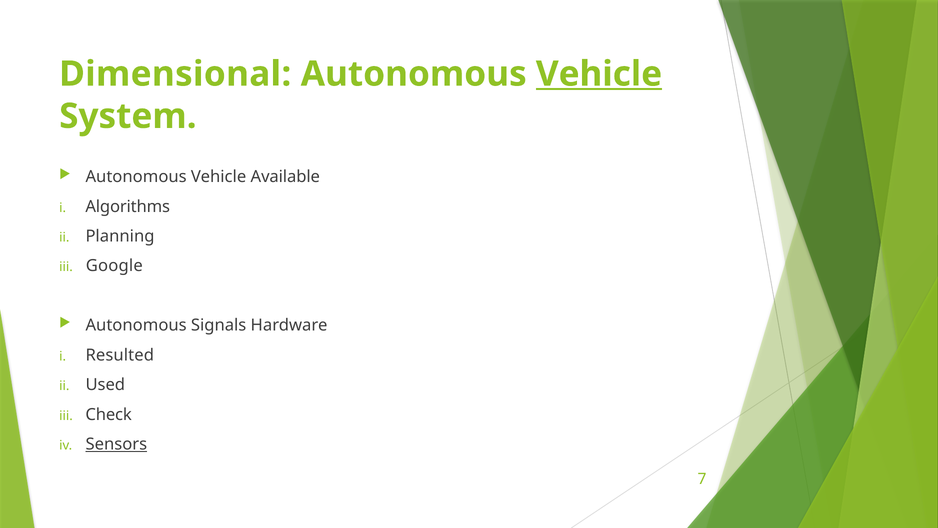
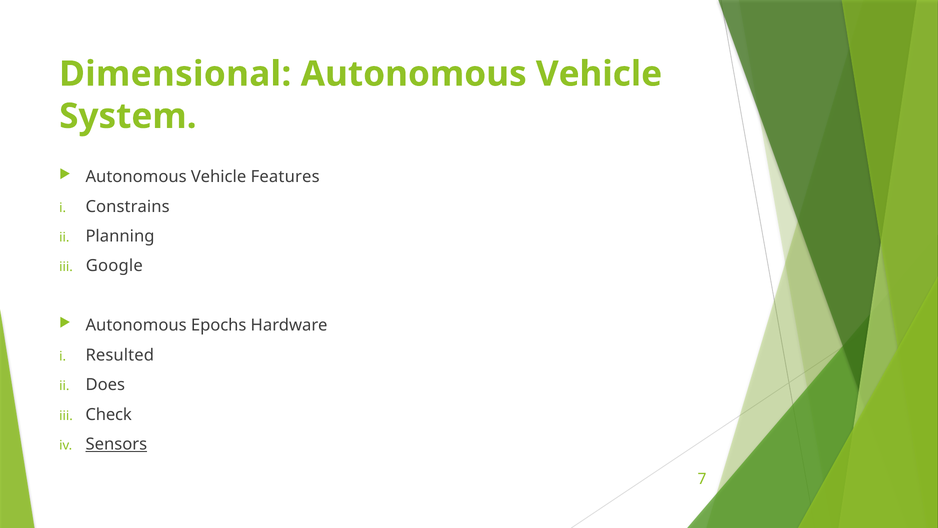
Vehicle underline: present -> none (599, 74)
Available: Available -> Features (285, 177)
Algorithms: Algorithms -> Constrains (128, 206)
Signals: Signals -> Epochs (219, 325)
Used: Used -> Does (105, 385)
